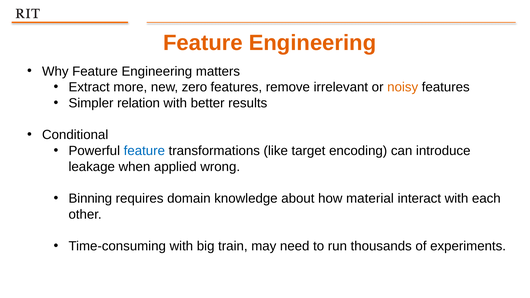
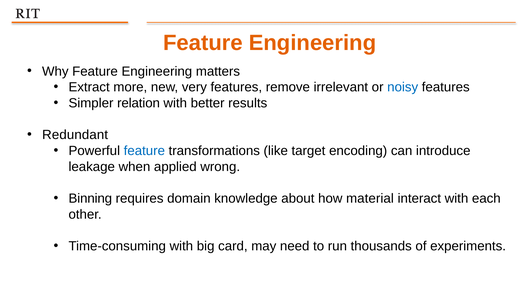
zero: zero -> very (194, 87)
noisy colour: orange -> blue (403, 87)
Conditional: Conditional -> Redundant (75, 135)
train: train -> card (233, 246)
